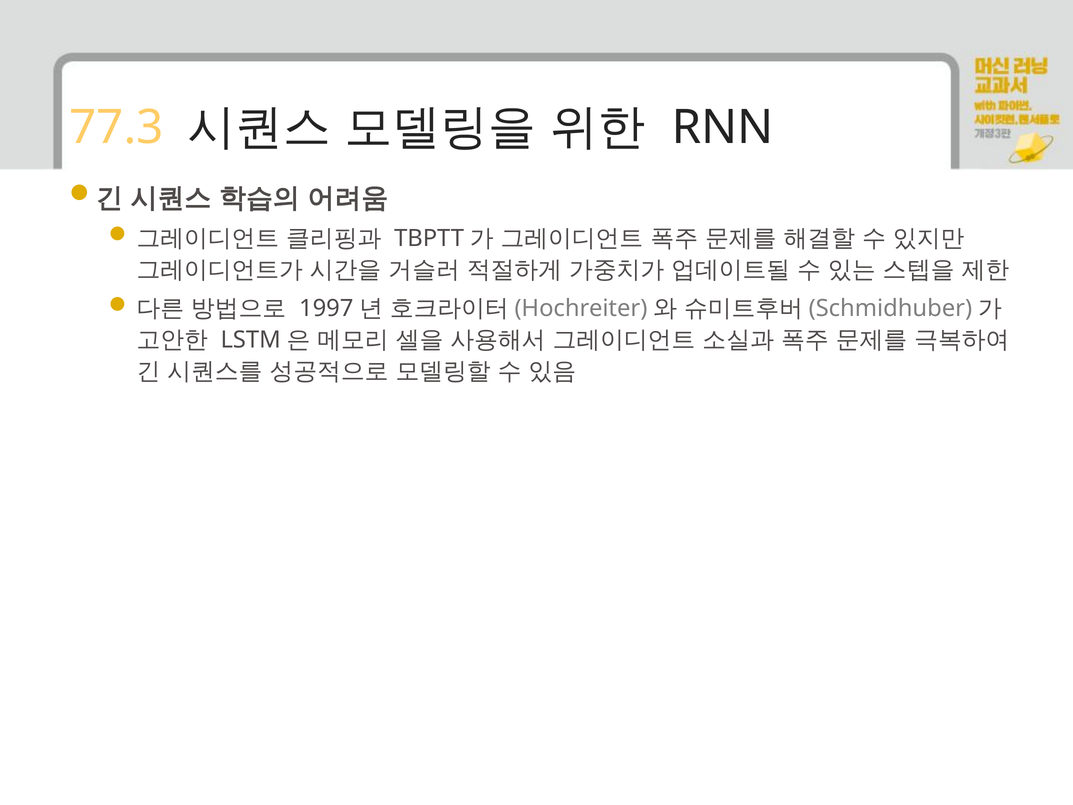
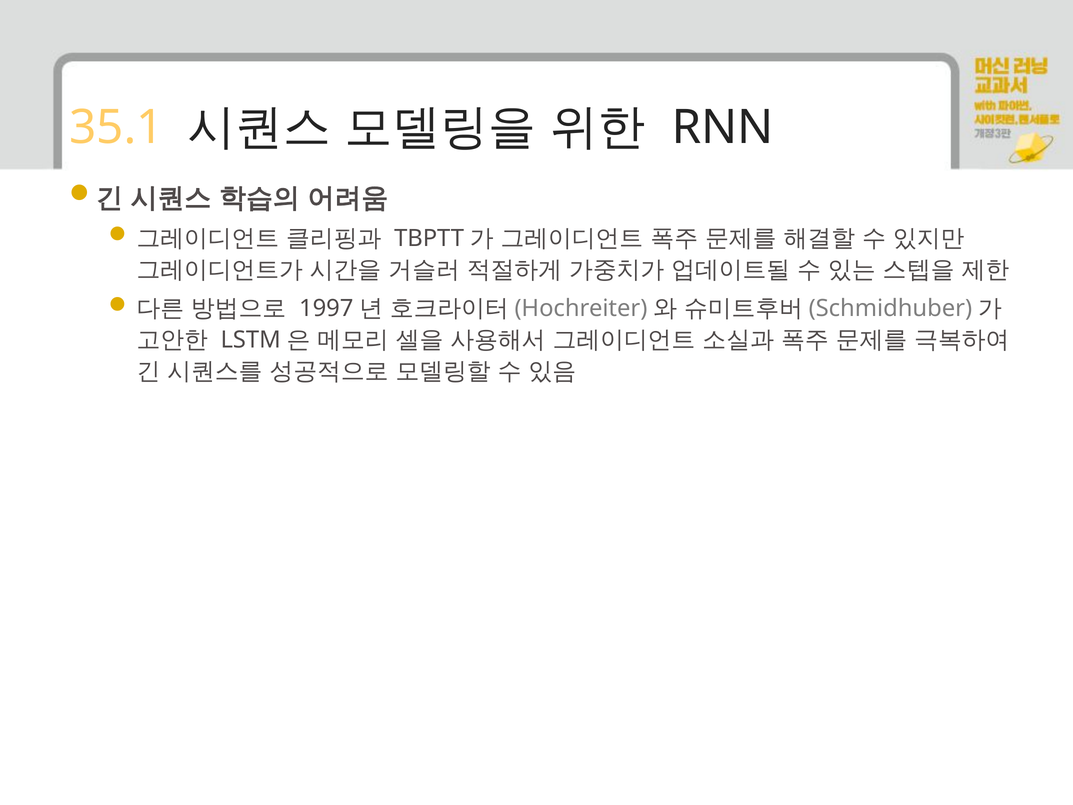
77.3: 77.3 -> 35.1 (116, 128)
